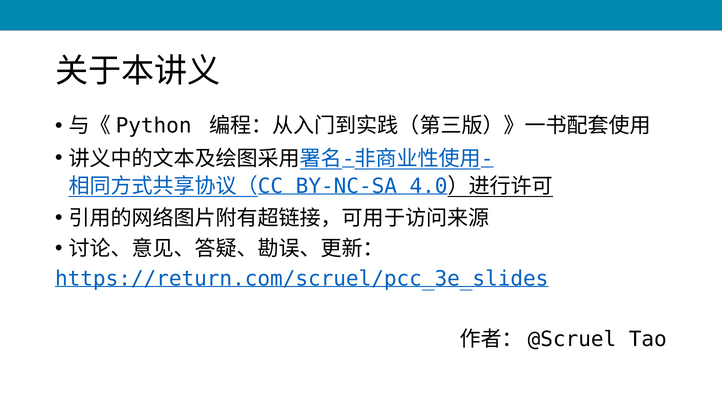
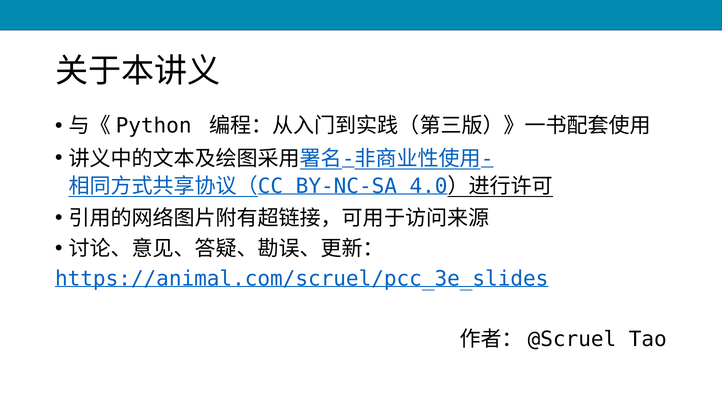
https://return.com/scruel/pcc_3e_slides: https://return.com/scruel/pcc_3e_slides -> https://animal.com/scruel/pcc_3e_slides (302, 279)
